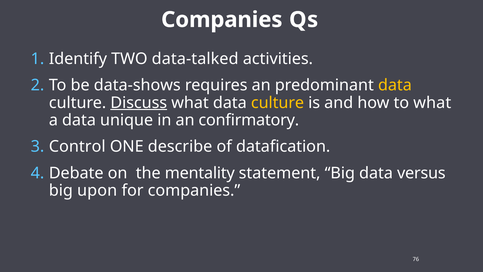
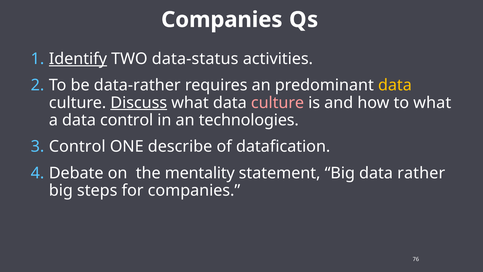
Identify underline: none -> present (78, 59)
data-talked: data-talked -> data-status (195, 59)
data-shows: data-shows -> data-rather (137, 85)
culture colour: yellow -> pink (278, 103)
data unique: unique -> control (127, 120)
confirmatory: confirmatory -> technologies (249, 120)
versus: versus -> rather (421, 173)
upon: upon -> steps (97, 190)
